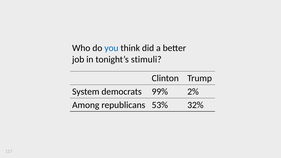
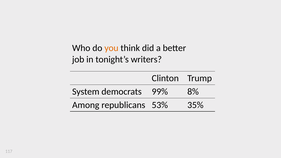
you colour: blue -> orange (111, 48)
stimuli: stimuli -> writers (146, 59)
2%: 2% -> 8% (193, 92)
32%: 32% -> 35% (195, 105)
